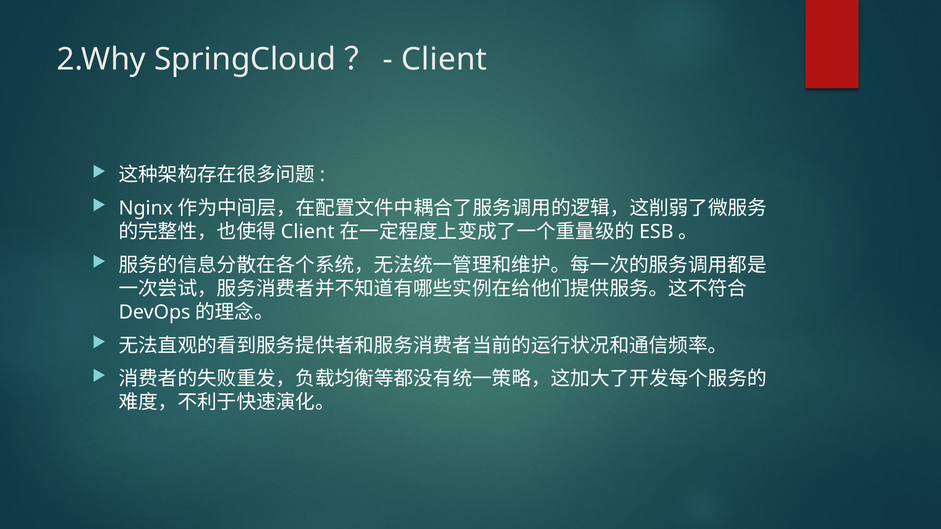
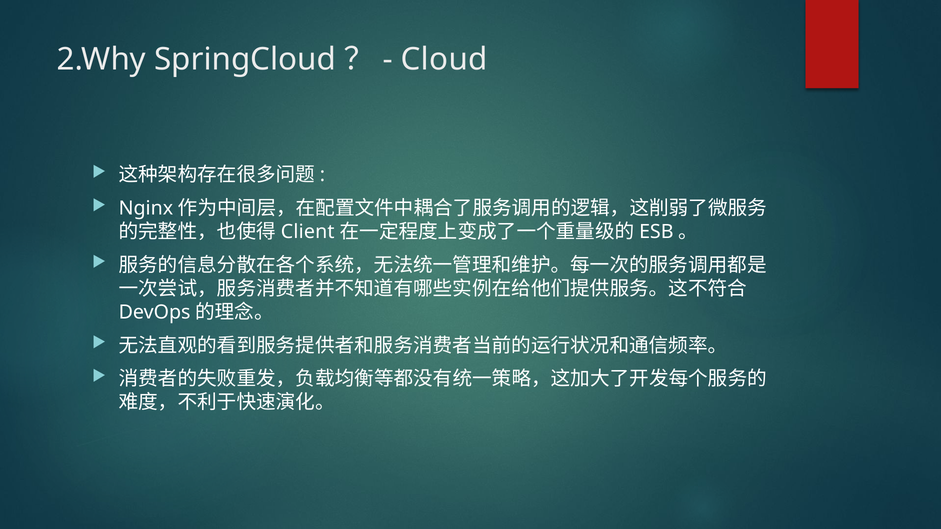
Client: Client -> Cloud (444, 60)
